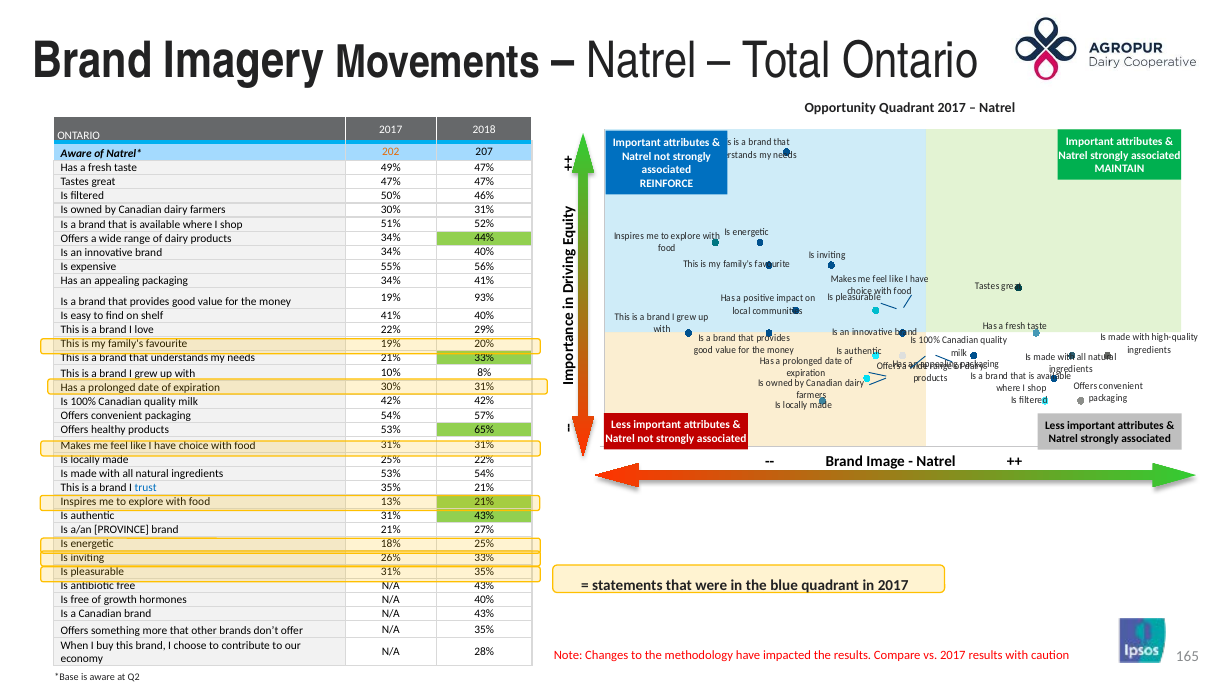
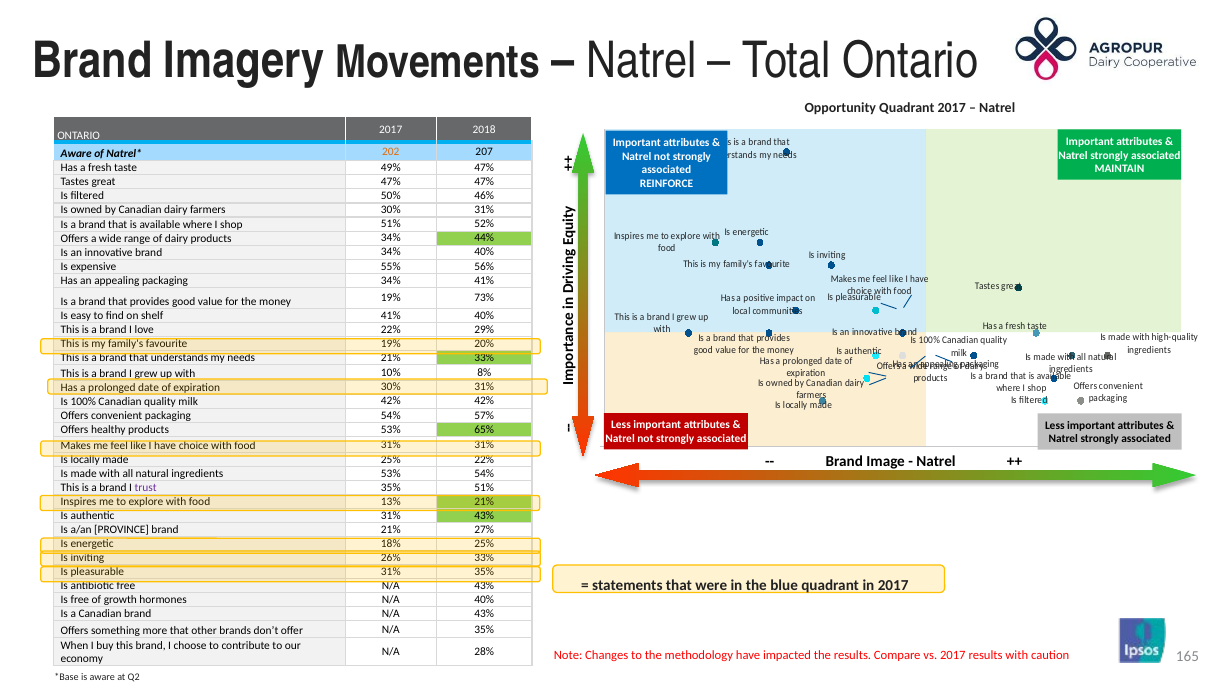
93%: 93% -> 73% (484, 298)
trust colour: blue -> purple (146, 487)
35% 21%: 21% -> 51% (484, 487)
